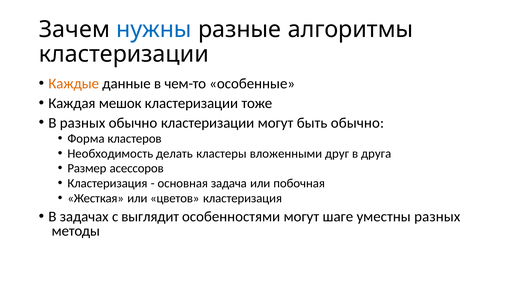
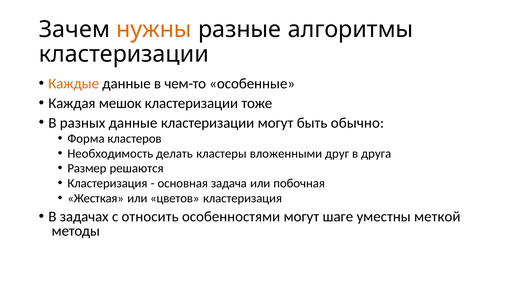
нужны colour: blue -> orange (154, 29)
разных обычно: обычно -> данные (133, 123)
асессоров: асессоров -> решаются (137, 169)
выглядит: выглядит -> относить (150, 217)
уместны разных: разных -> меткой (437, 217)
